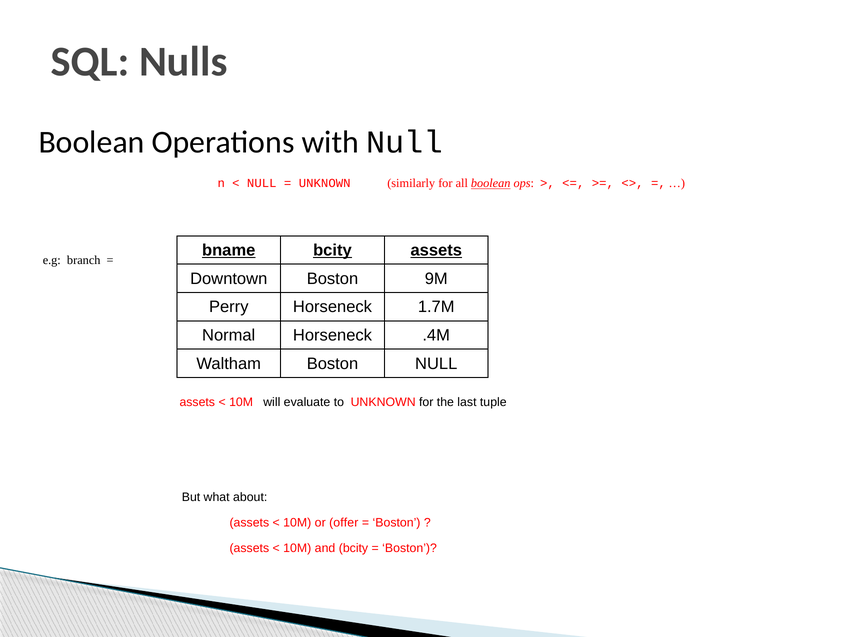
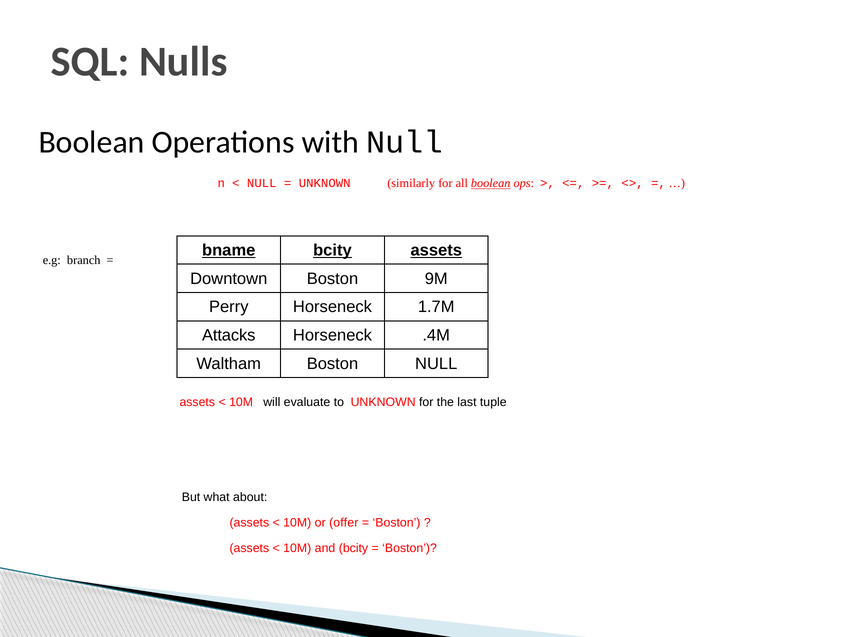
Normal: Normal -> Attacks (229, 335)
